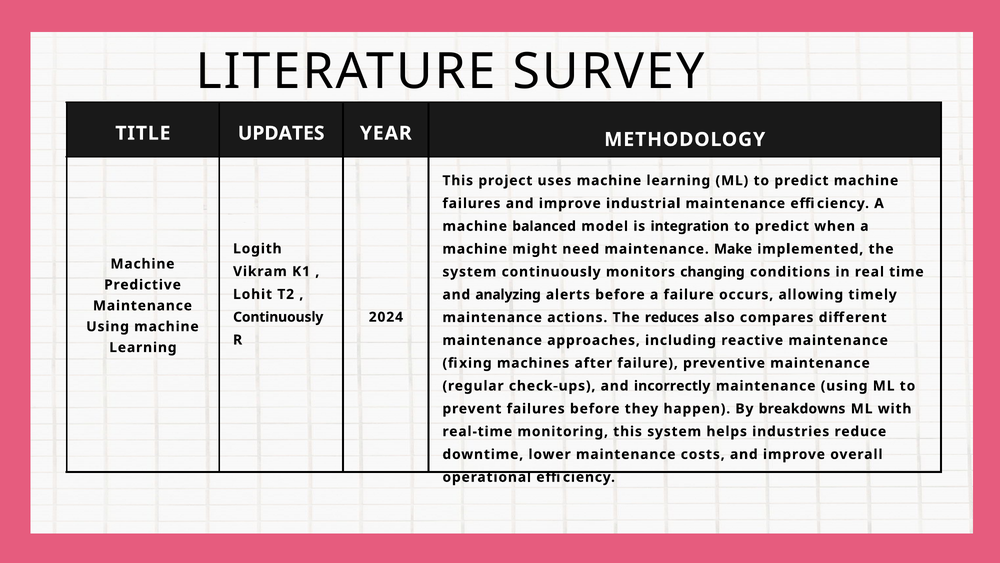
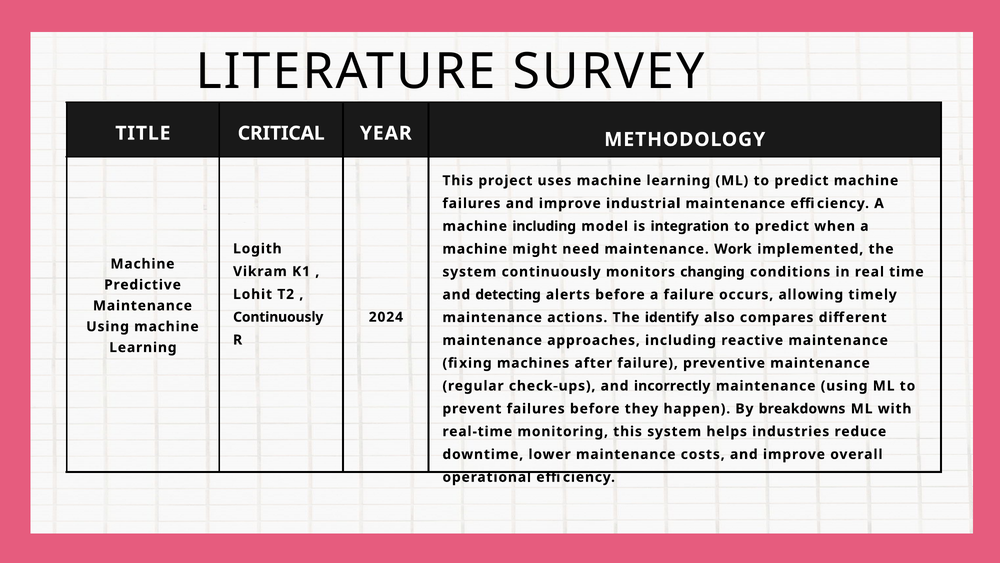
UPDATES: UPDATES -> CRITICAL (281, 133)
machine balanced: balanced -> including (544, 226)
Make: Make -> Work (733, 249)
analyzing: analyzing -> detecting (508, 294)
reduces: reduces -> identify (672, 317)
